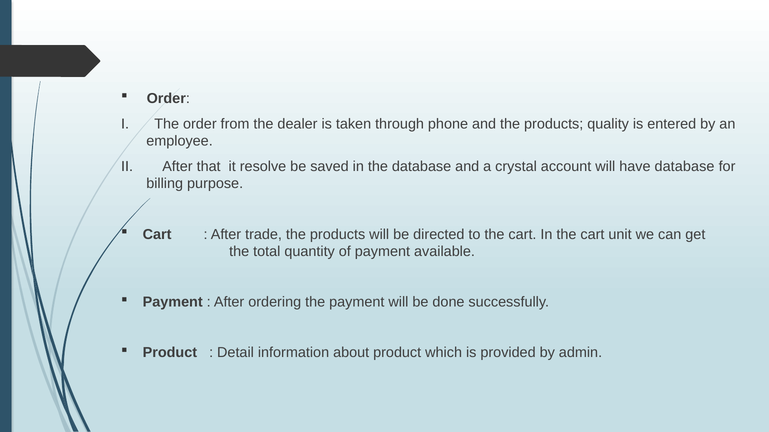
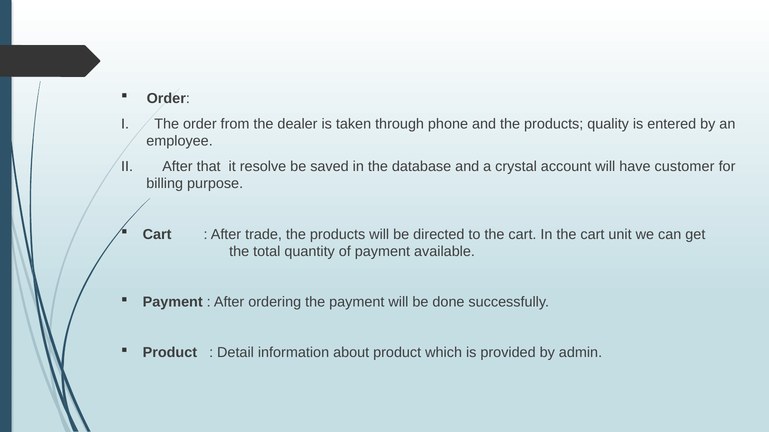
have database: database -> customer (685, 167)
